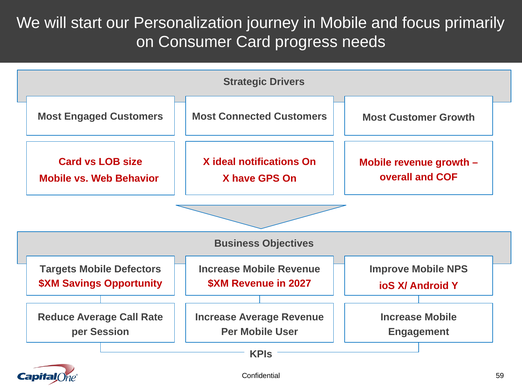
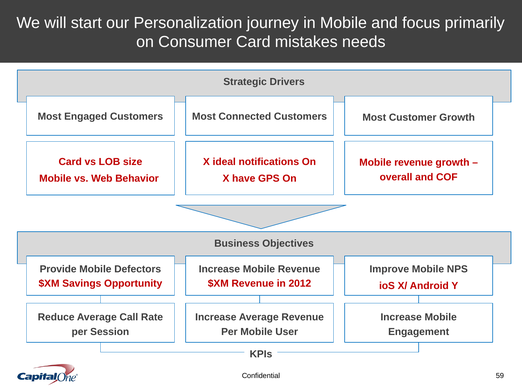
progress: progress -> mistakes (306, 42)
Targets: Targets -> Provide (58, 269)
2027: 2027 -> 2012 (300, 283)
